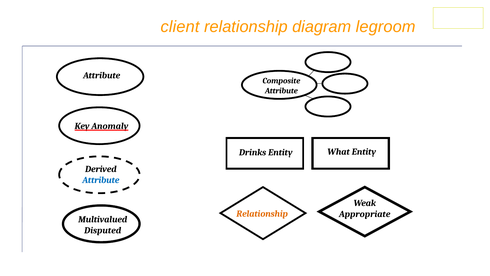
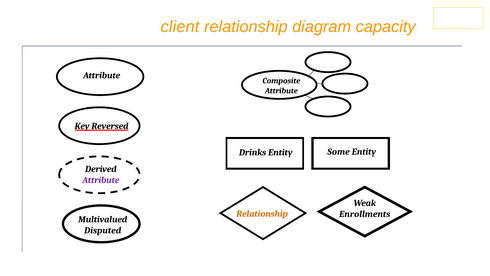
legroom: legroom -> capacity (386, 27)
Anomaly: Anomaly -> Reversed (110, 126)
What: What -> Some (339, 152)
Attribute colour: blue -> purple (101, 180)
Appropriate: Appropriate -> Enrollments (365, 214)
